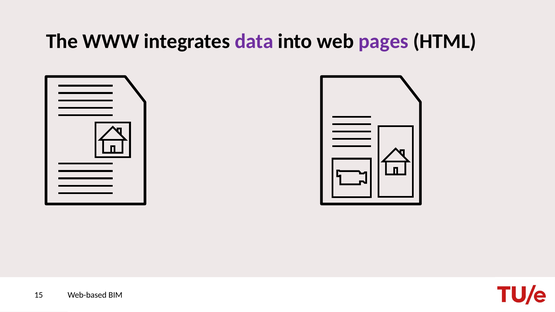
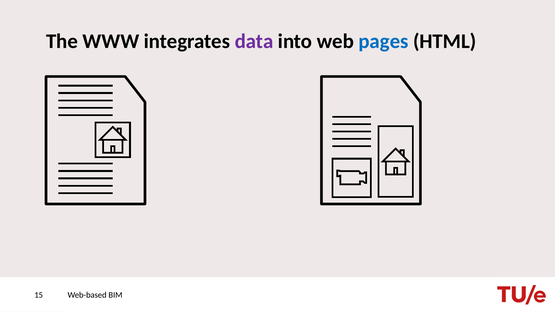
pages colour: purple -> blue (383, 41)
